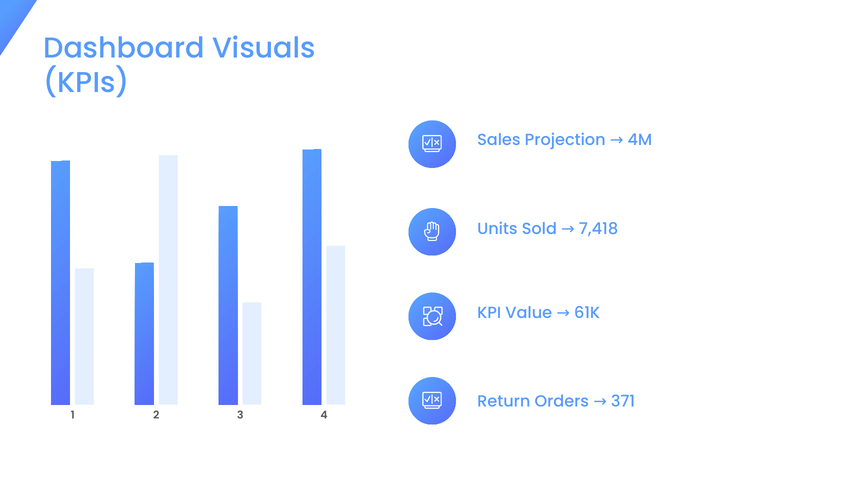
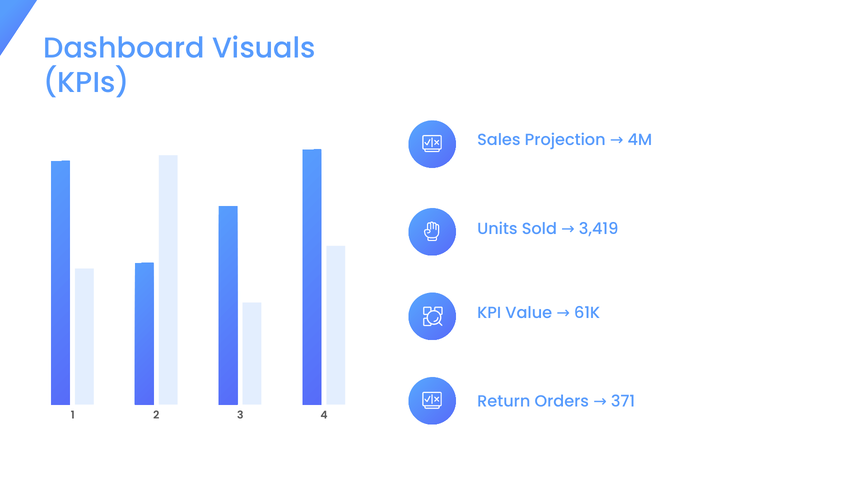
7,418: 7,418 -> 3,419 (599, 229)
